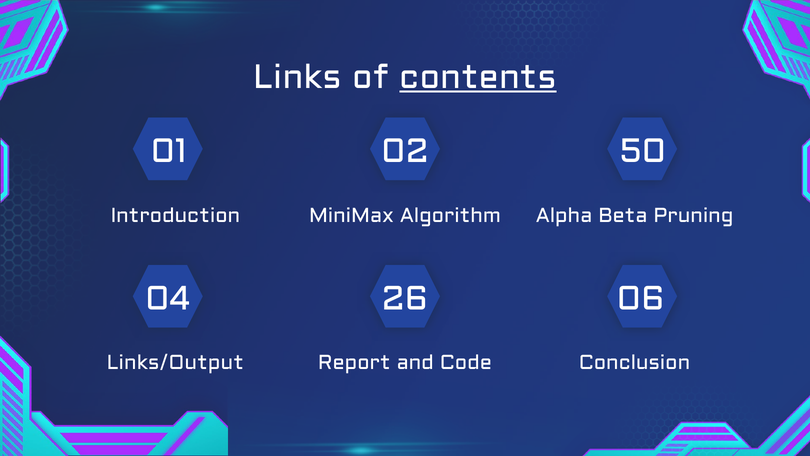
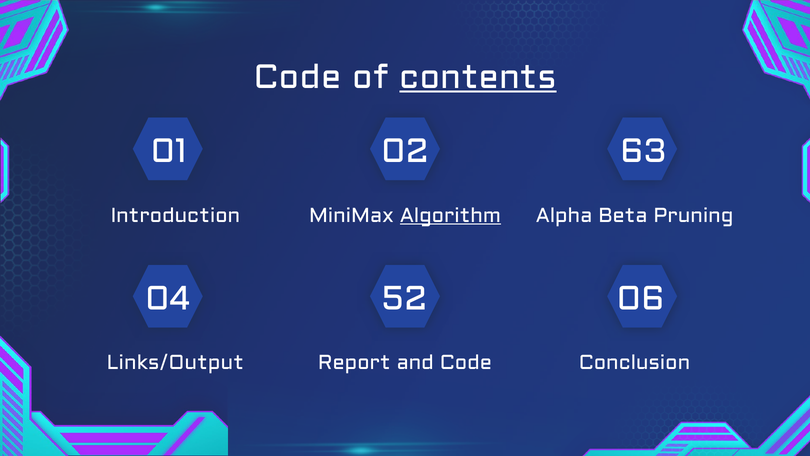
Links: Links -> Code (297, 77)
50: 50 -> 63 (643, 151)
Algorithm underline: none -> present (450, 215)
26: 26 -> 52 (405, 298)
